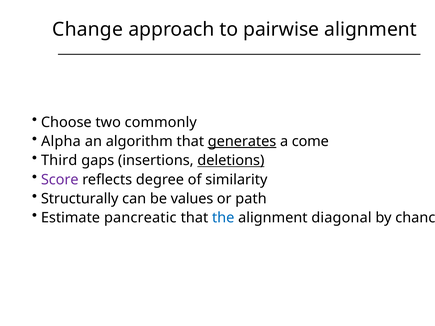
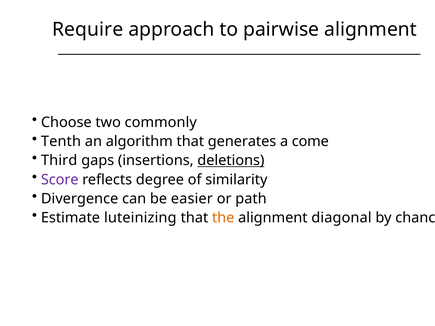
Change: Change -> Require (88, 30)
Alpha: Alpha -> Tenth (61, 141)
generates underline: present -> none (242, 141)
Structurally: Structurally -> Divergence (80, 199)
values: values -> easier (192, 199)
pancreatic: pancreatic -> luteinizing (140, 218)
the colour: blue -> orange (223, 218)
